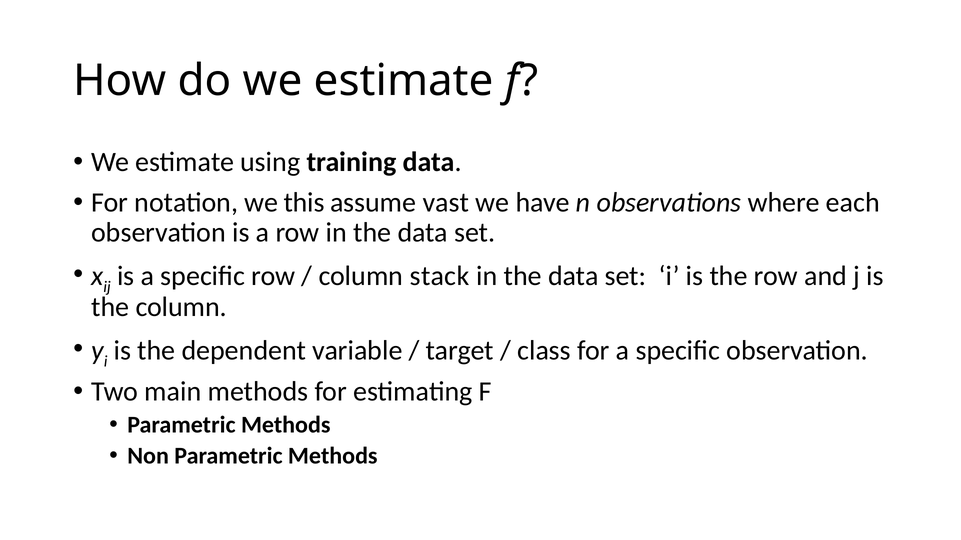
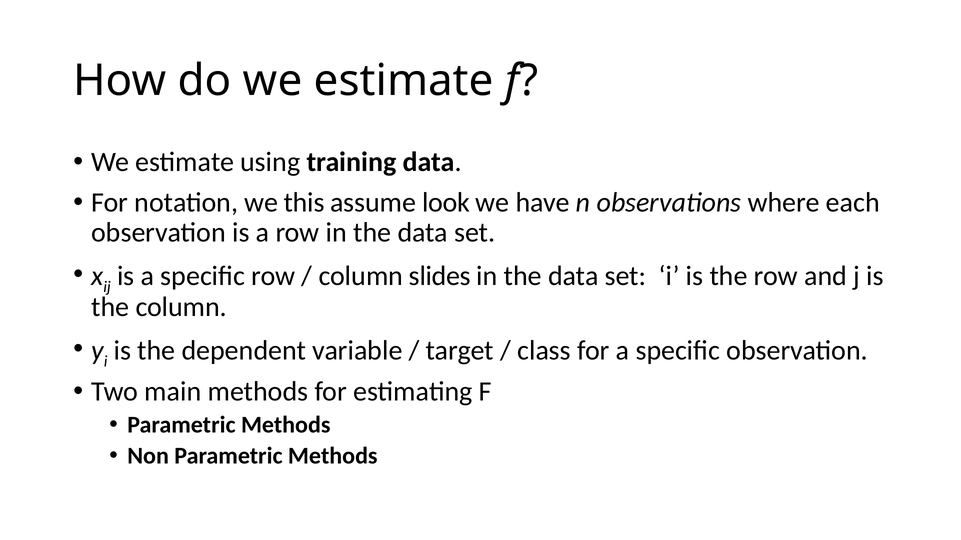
vast: vast -> look (446, 203)
stack: stack -> slides (440, 276)
